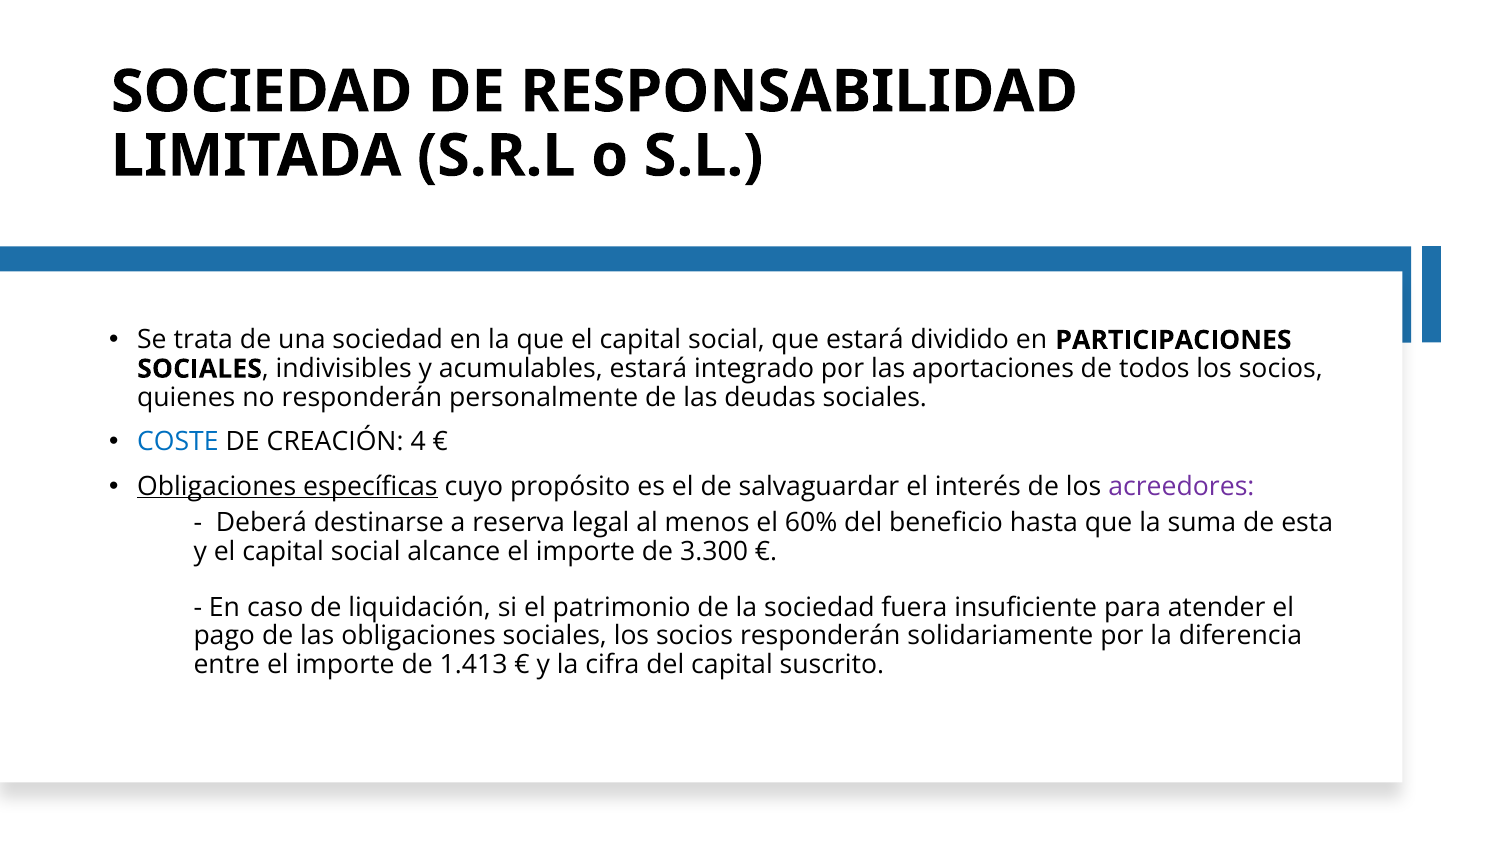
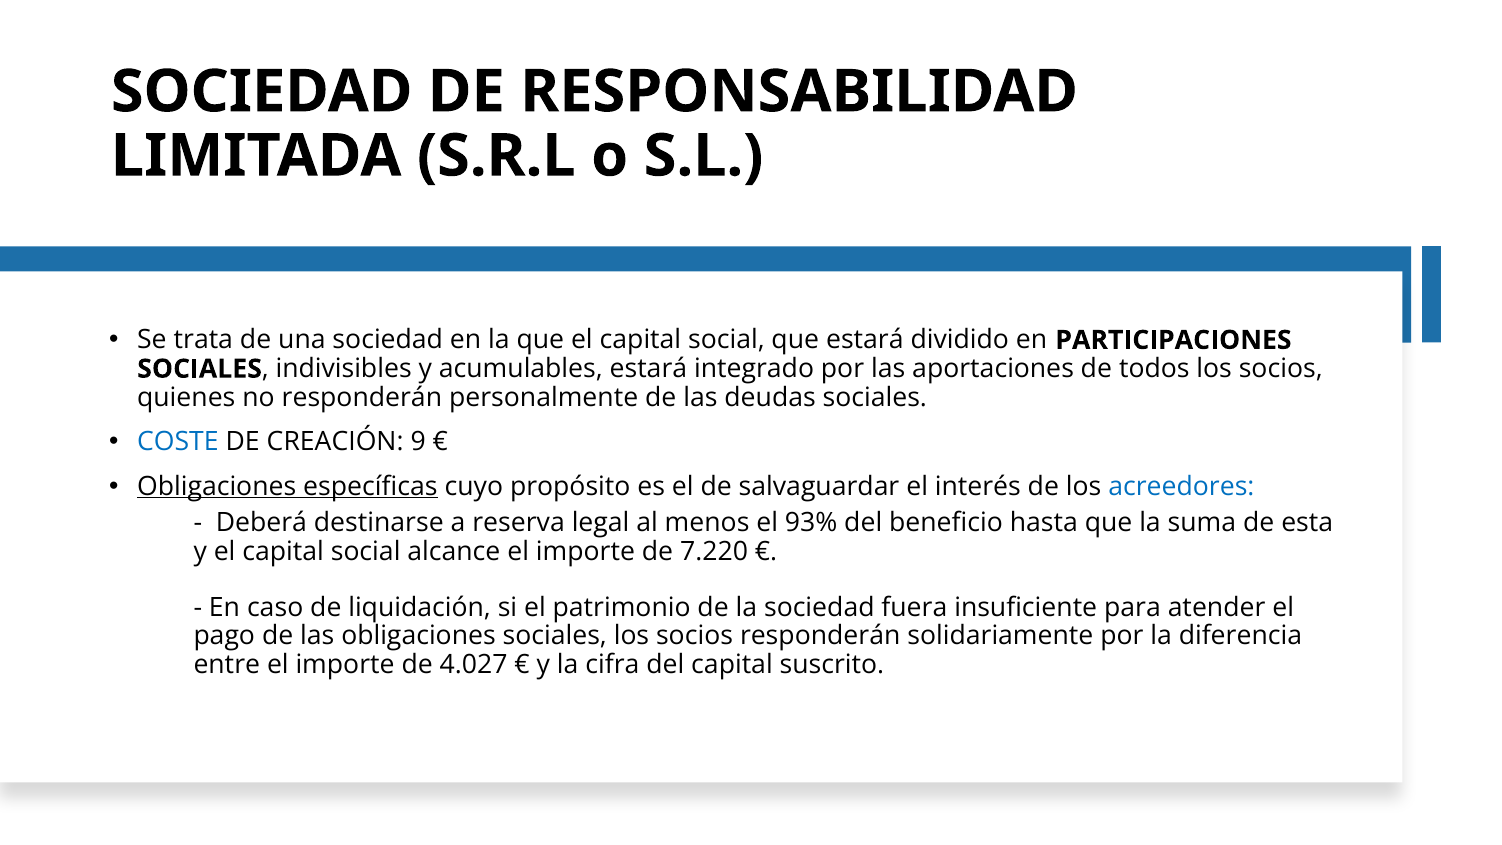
4: 4 -> 9 (418, 442)
acreedores colour: purple -> blue (1181, 487)
60%: 60% -> 93% (811, 523)
3.300: 3.300 -> 7.220 (714, 552)
1.413: 1.413 -> 4.027 (474, 665)
